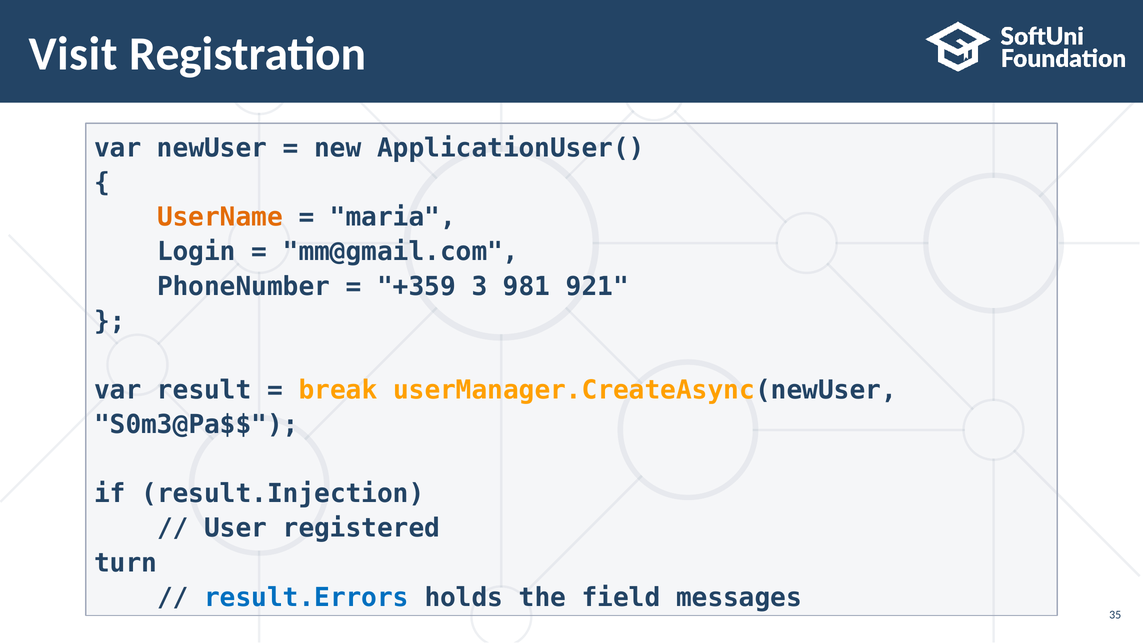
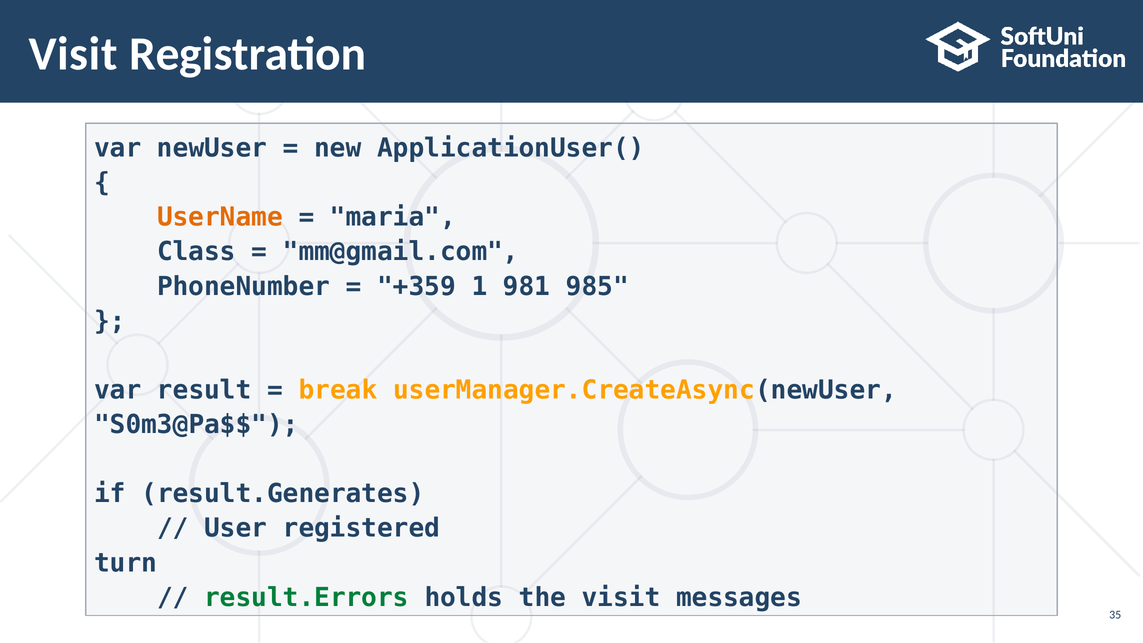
Login: Login -> Class (196, 252)
3: 3 -> 1 (479, 286)
921: 921 -> 985 (597, 286)
result.Injection: result.Injection -> result.Generates (283, 494)
result.Errors colour: blue -> green (306, 597)
the field: field -> visit (621, 597)
